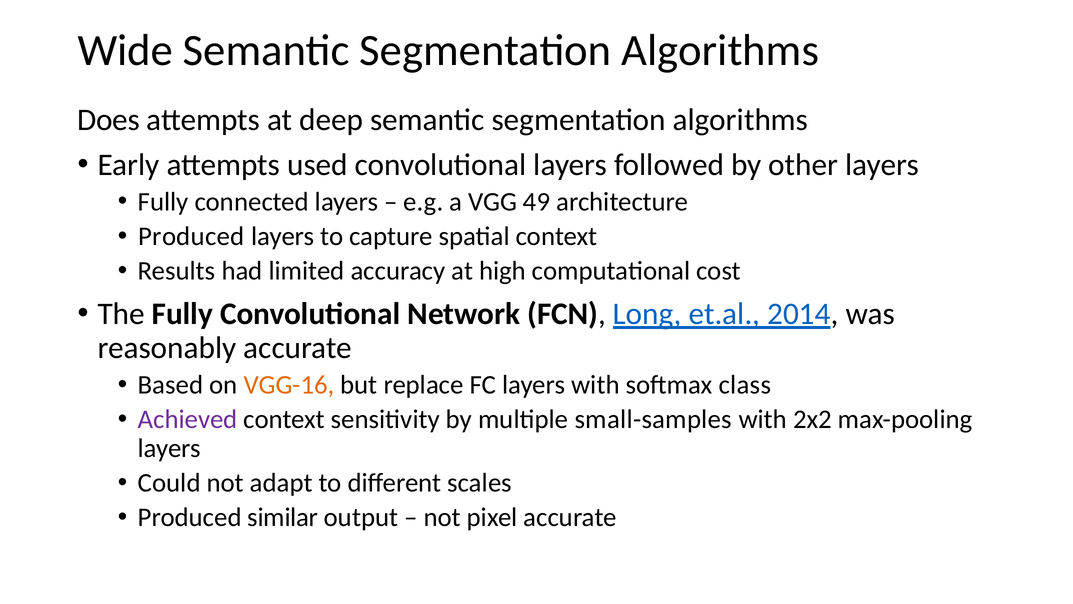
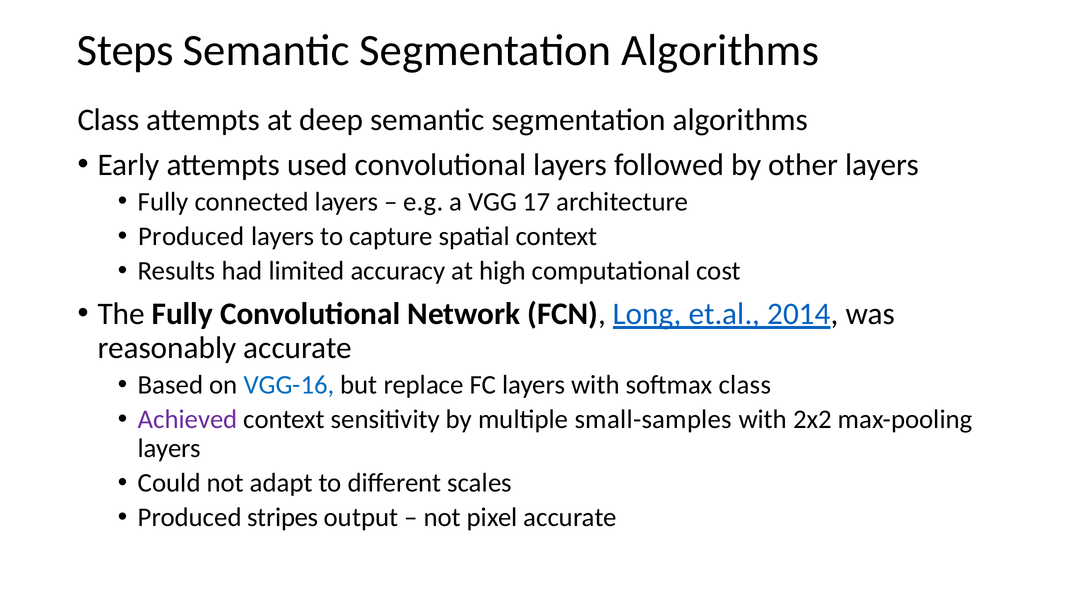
Wide: Wide -> Steps (125, 50)
Does: Does -> Class (109, 120)
49: 49 -> 17 (537, 202)
VGG-16 colour: orange -> blue (289, 384)
similar: similar -> stripes (283, 517)
